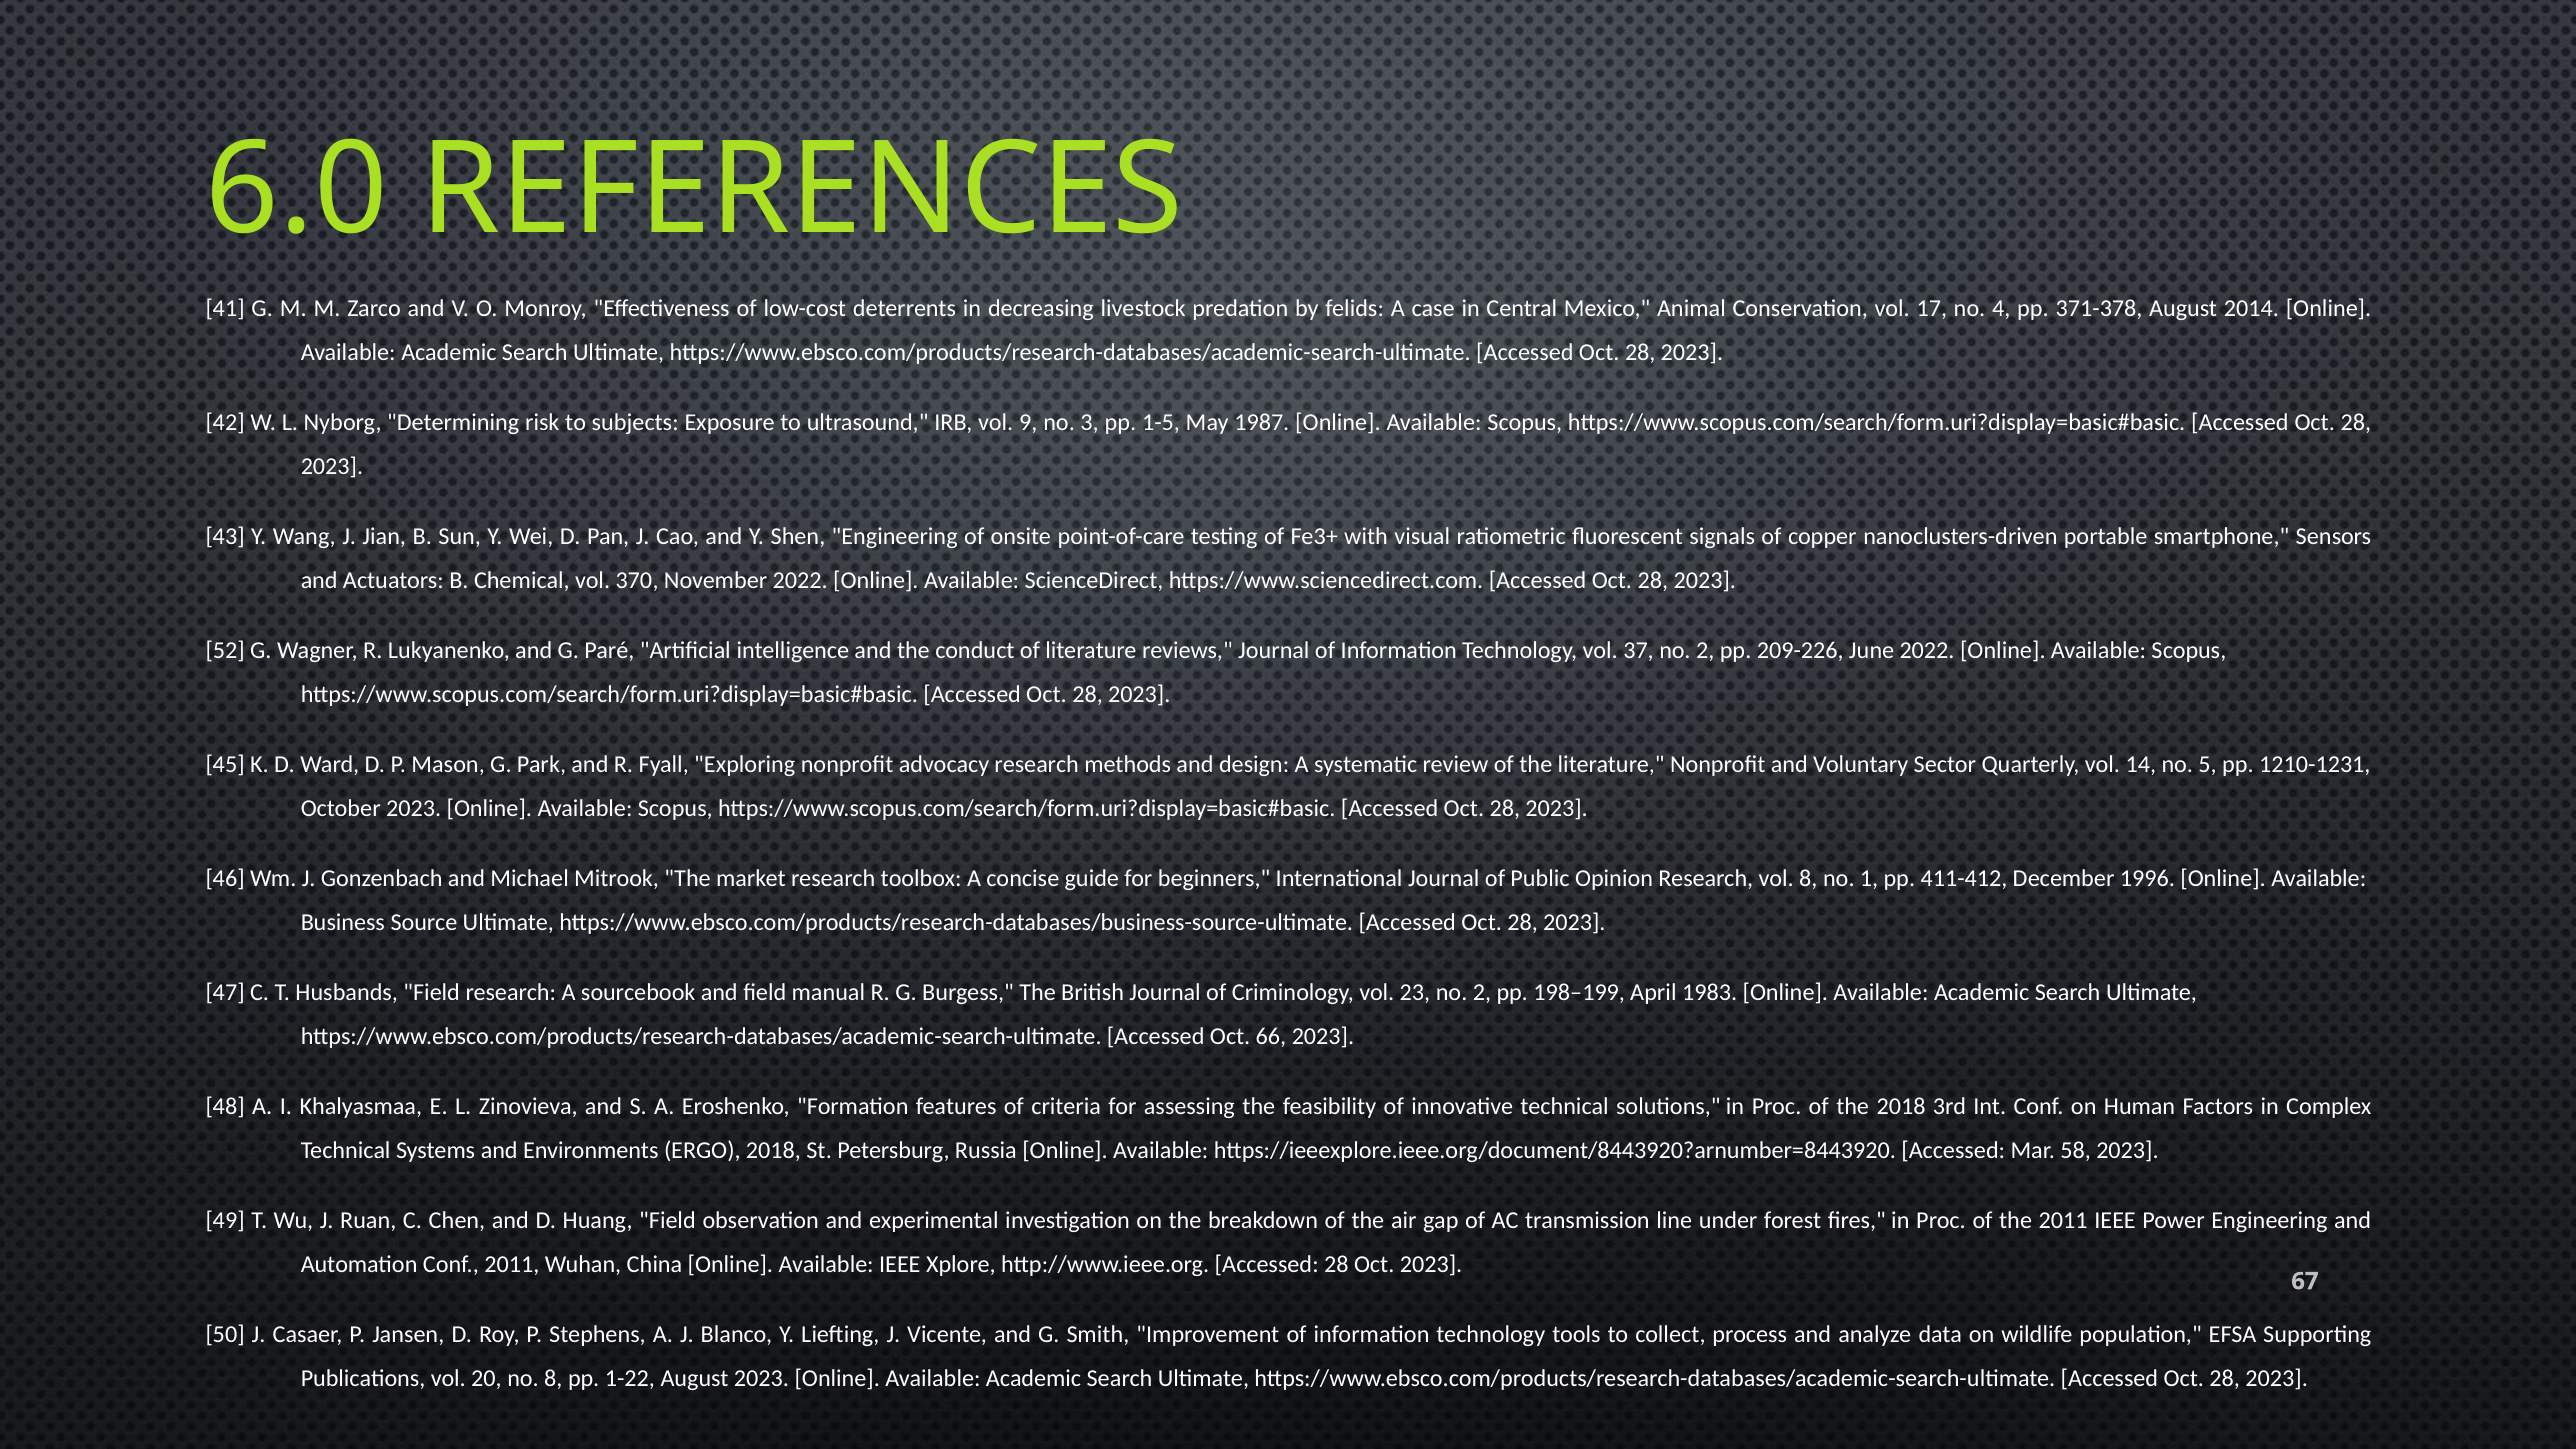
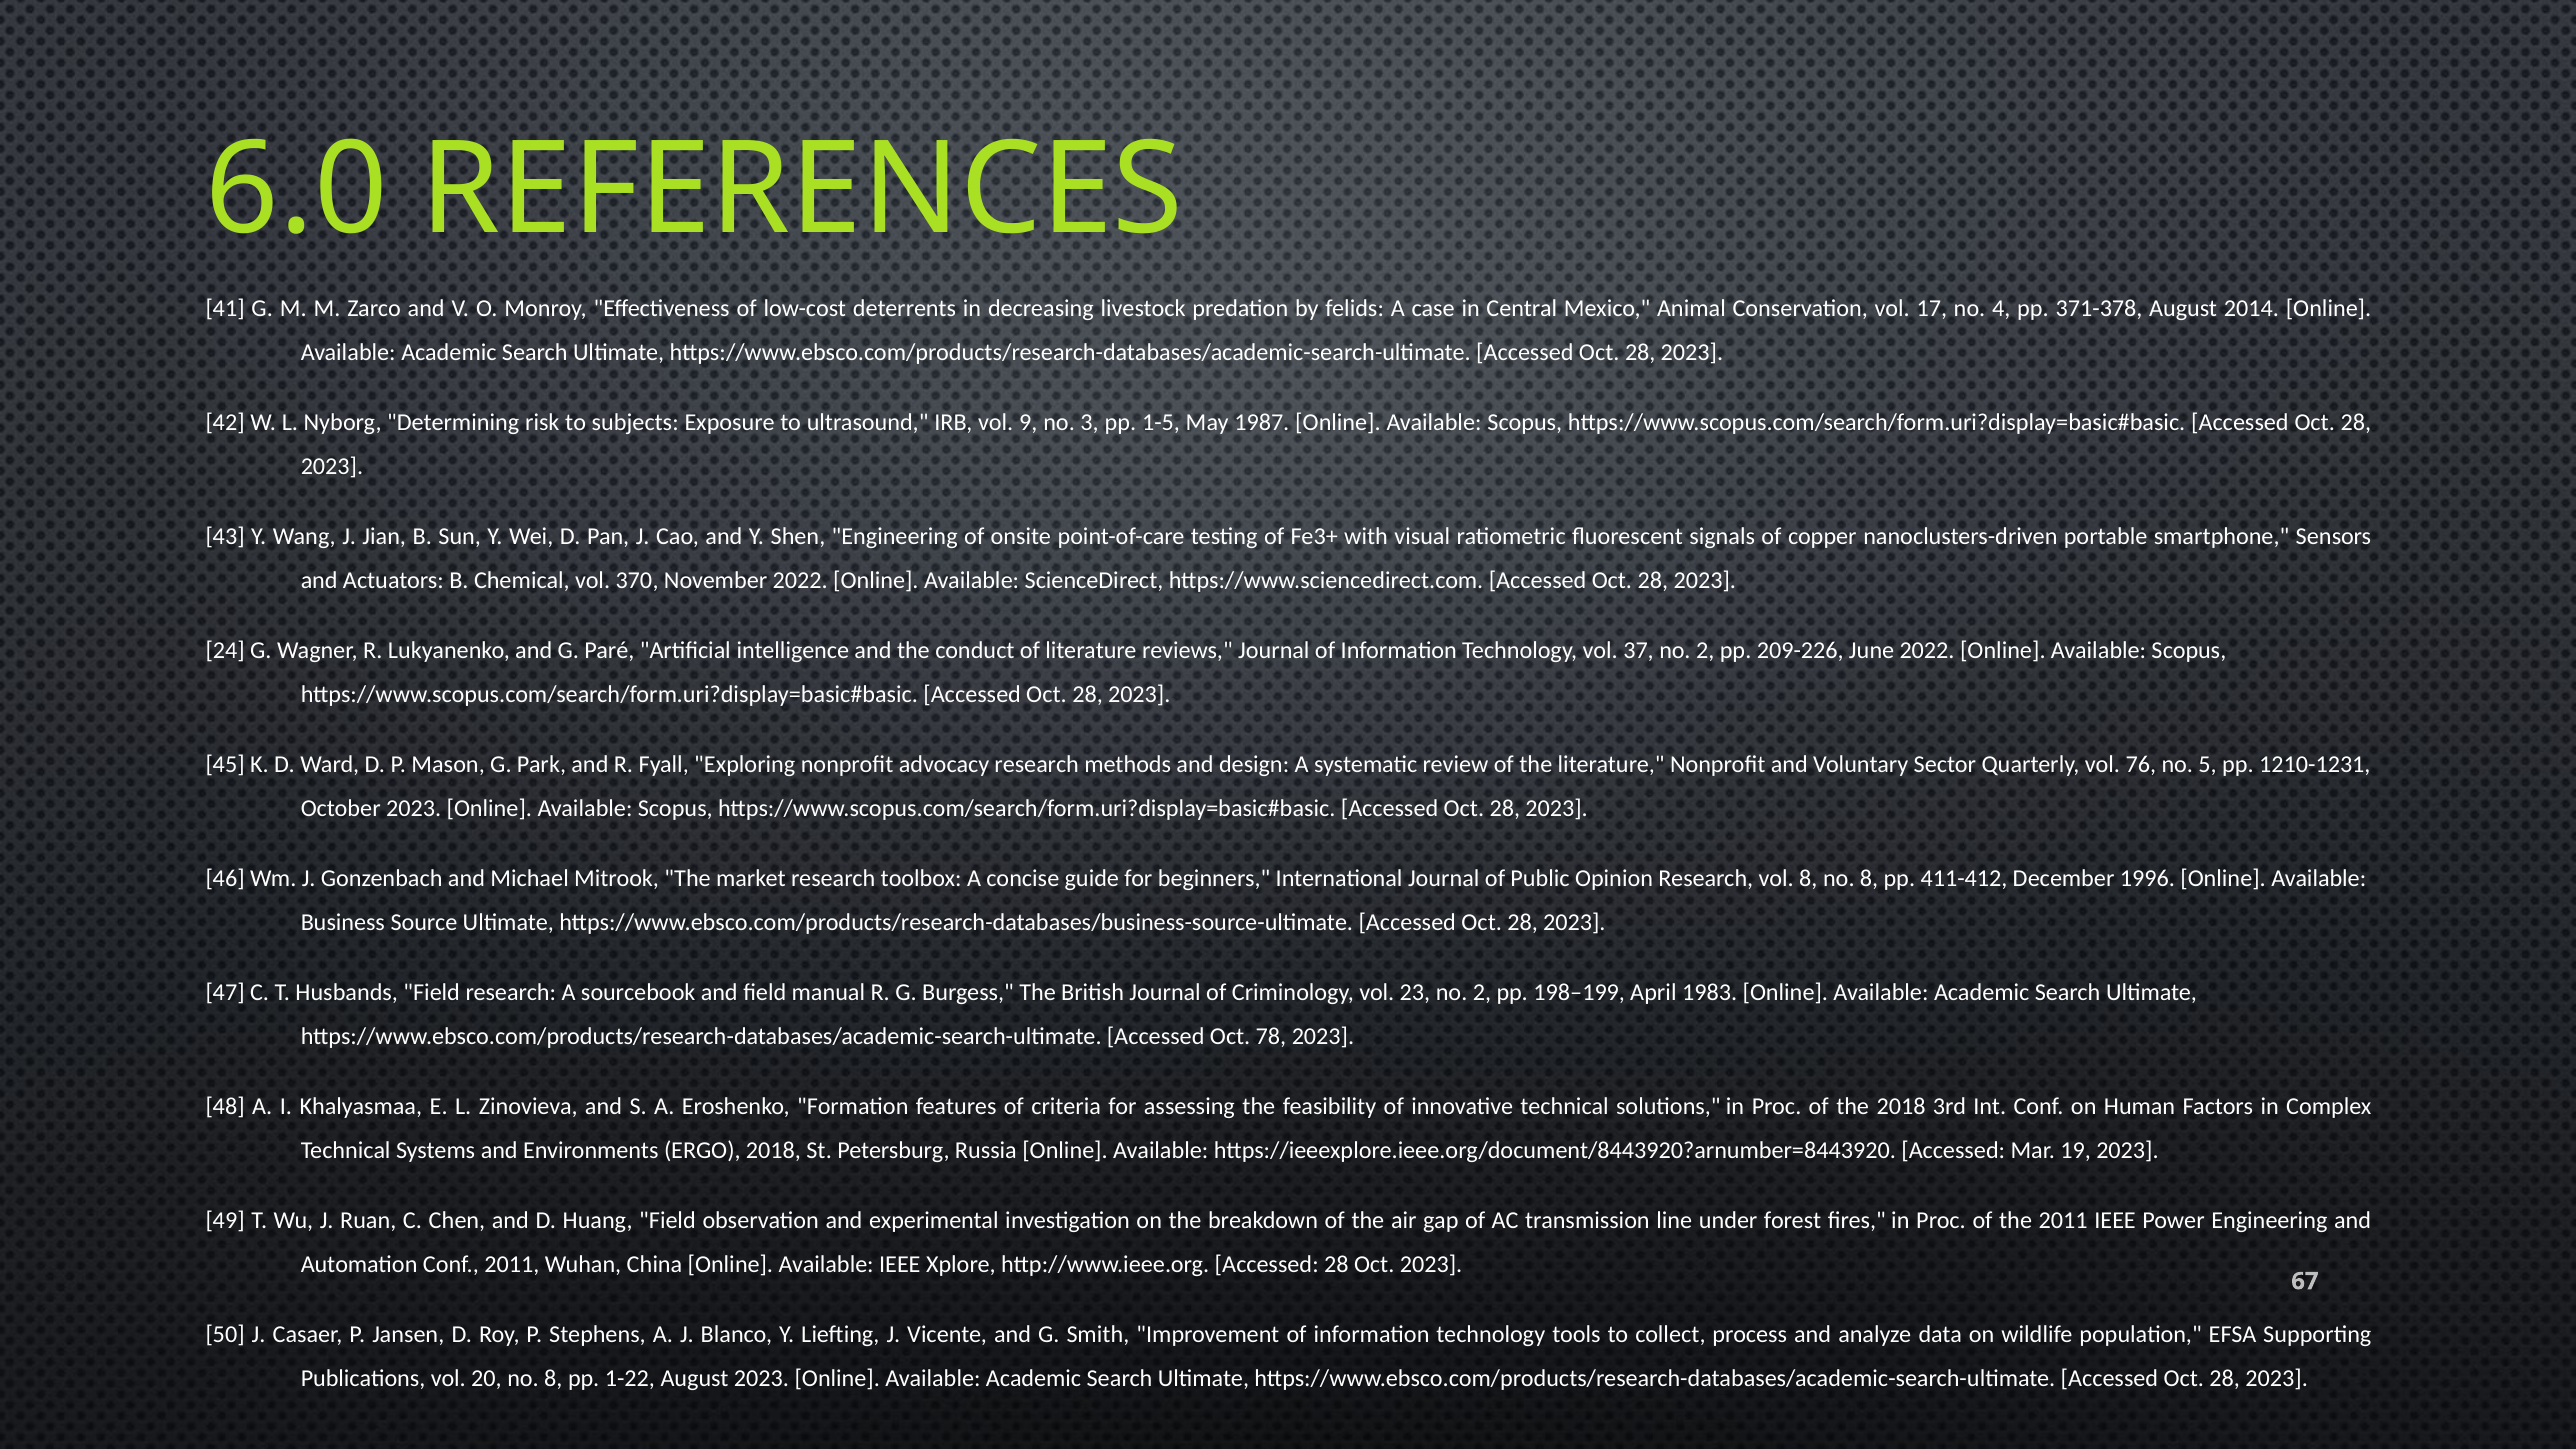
52: 52 -> 24 (225, 651)
14: 14 -> 76 (2141, 765)
8 no 1: 1 -> 8 (1869, 879)
66: 66 -> 78 (1271, 1036)
58: 58 -> 19 (2076, 1150)
